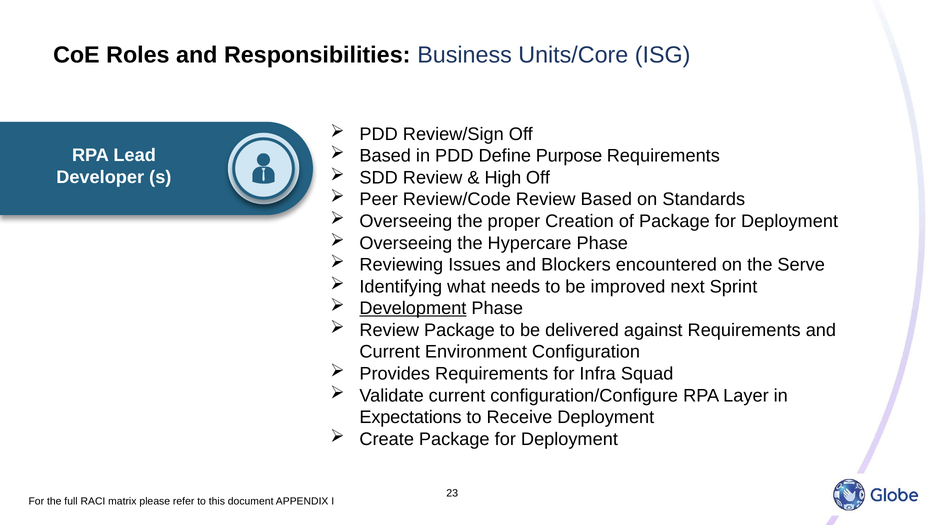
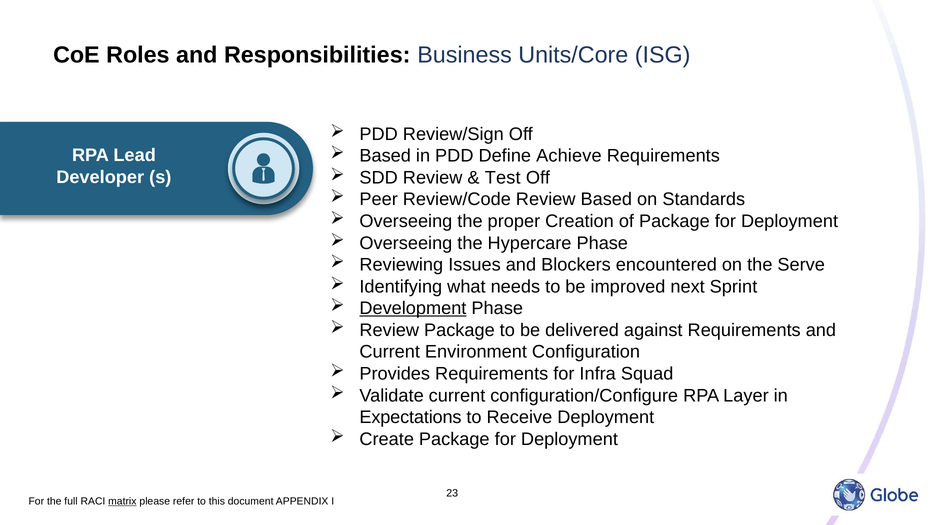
Purpose: Purpose -> Achieve (569, 156)
High: High -> Test (503, 178)
matrix underline: none -> present (122, 501)
